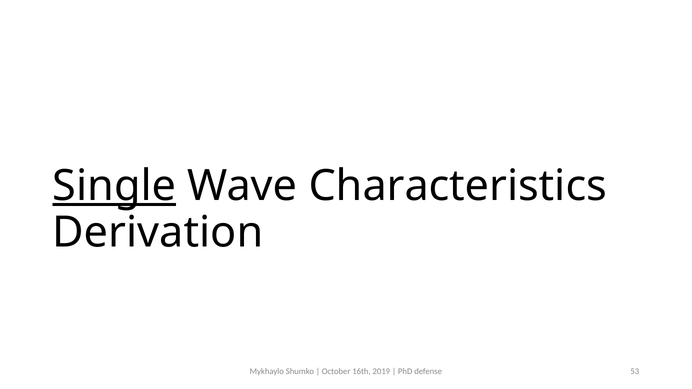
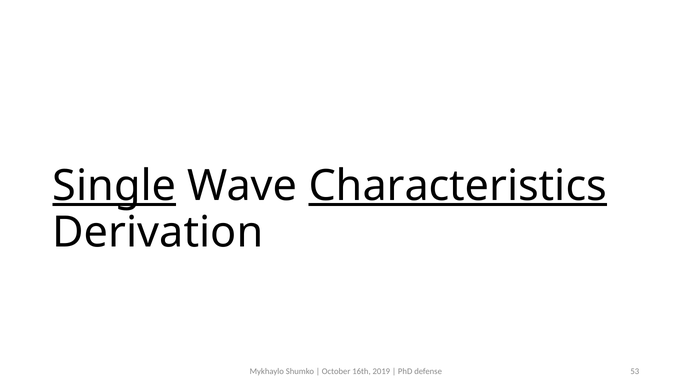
Characteristics underline: none -> present (458, 186)
